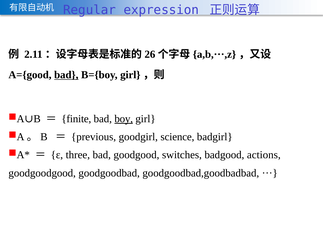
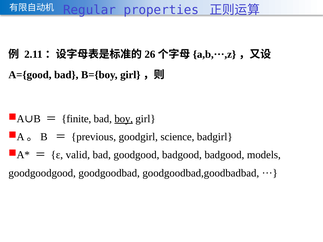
expression: expression -> properties (161, 10)
bad underline: present -> none (66, 75)
three: three -> valid (78, 155)
goodgood switches: switches -> badgood (182, 155)
actions: actions -> models (264, 155)
